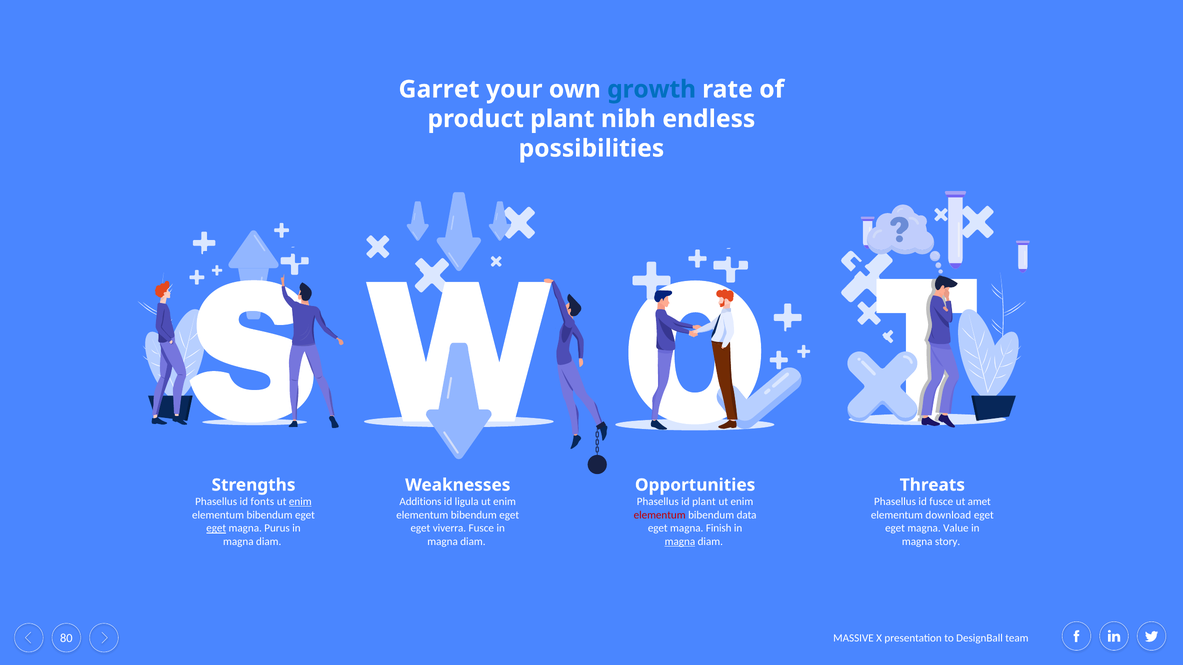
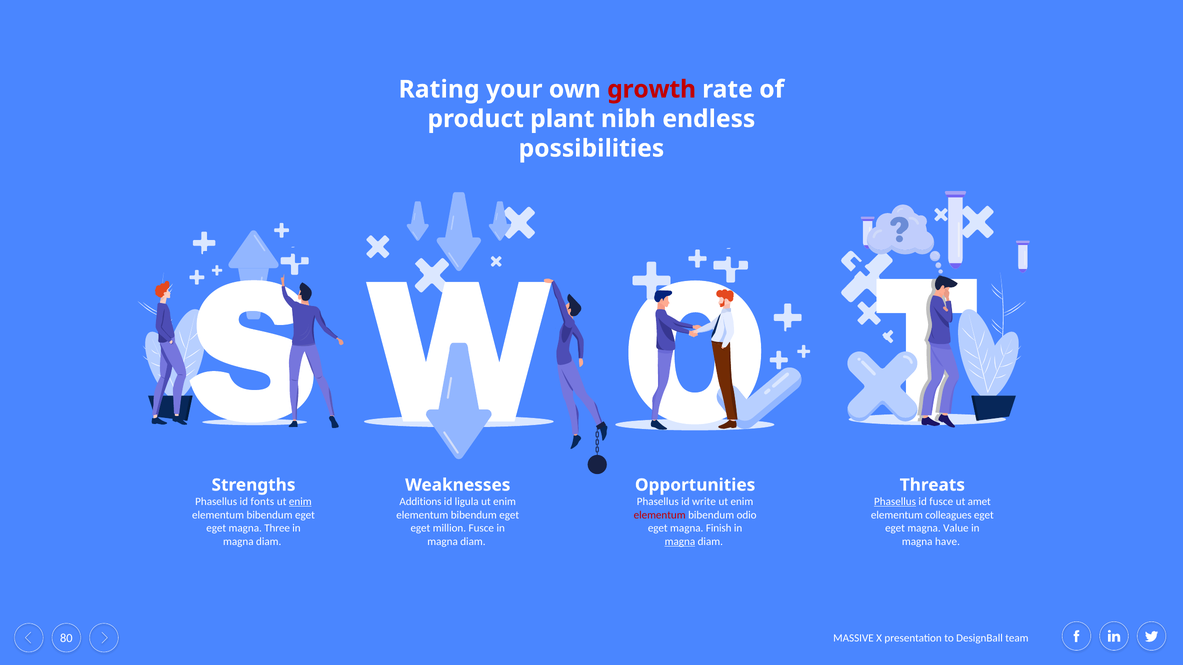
Garret: Garret -> Rating (439, 89)
growth colour: blue -> red (652, 89)
id plant: plant -> write (704, 502)
Phasellus underline: none -> present (895, 502)
data: data -> odio (747, 515)
download: download -> colleagues (948, 515)
eget underline: present -> none (216, 528)
Purus: Purus -> Three (277, 528)
viverra: viverra -> million (449, 528)
story: story -> have (947, 542)
